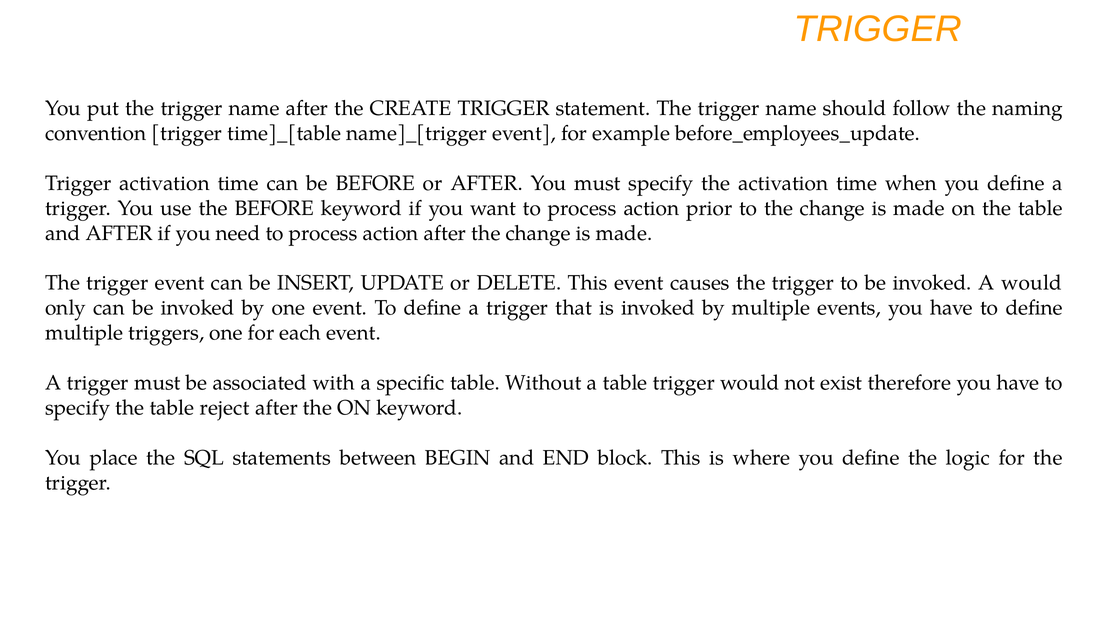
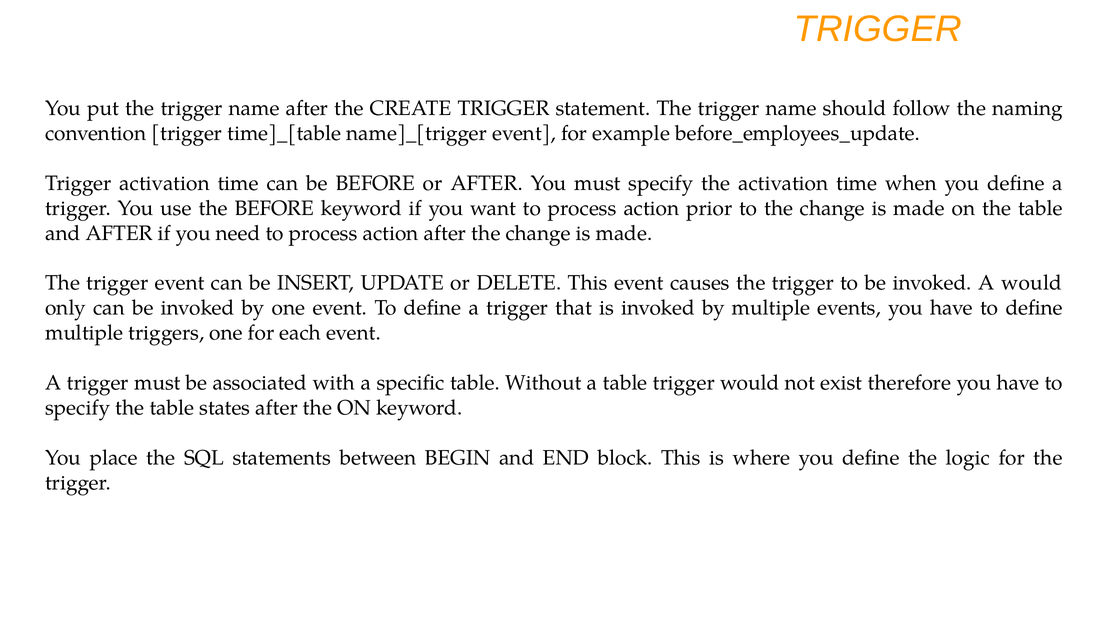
reject: reject -> states (225, 408)
